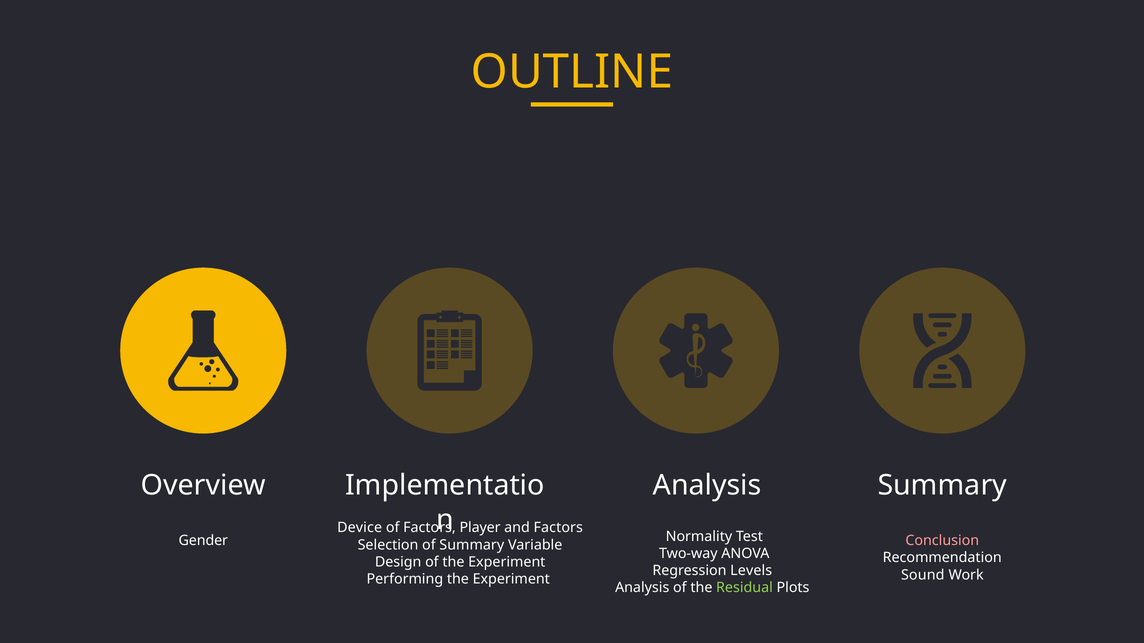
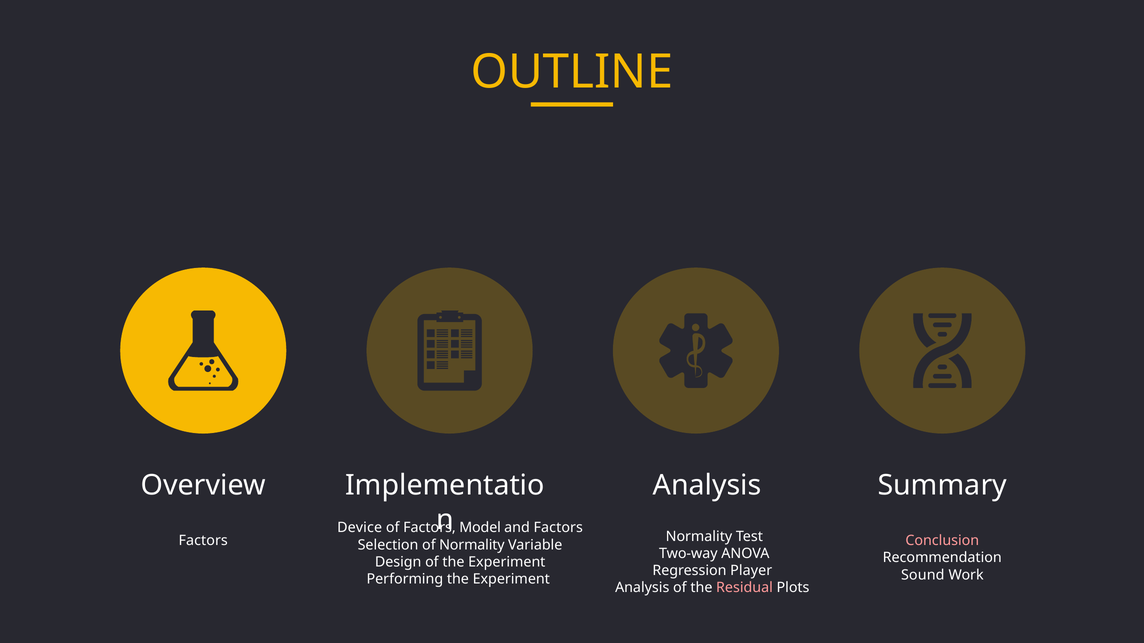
Player: Player -> Model (480, 528)
Gender: Gender -> Factors (203, 541)
of Summary: Summary -> Normality (472, 545)
Levels: Levels -> Player (751, 571)
Residual colour: light green -> pink (745, 588)
